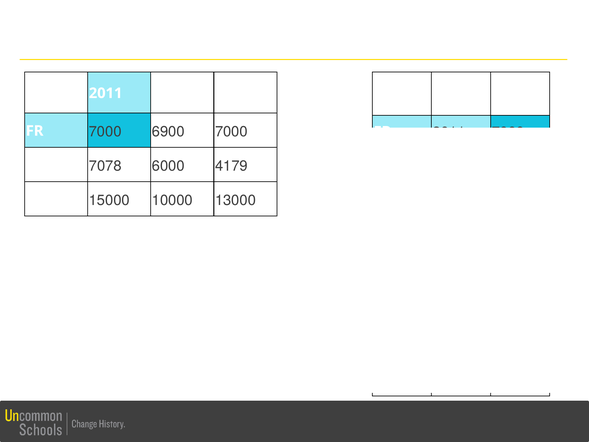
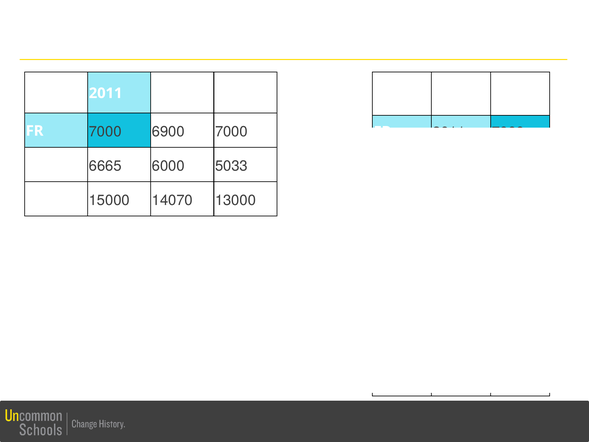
7078: 7078 -> 6665 (105, 166)
4179: 4179 -> 5033 (231, 166)
10000: 10000 -> 14070 (172, 200)
